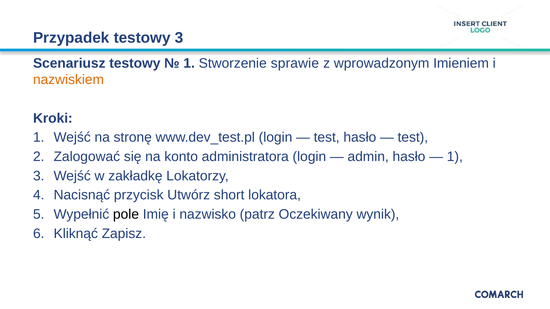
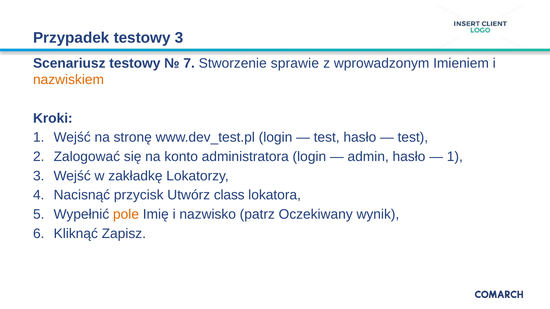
1: 1 -> 7 (189, 63)
short: short -> class (229, 195)
pole colour: black -> orange (126, 215)
